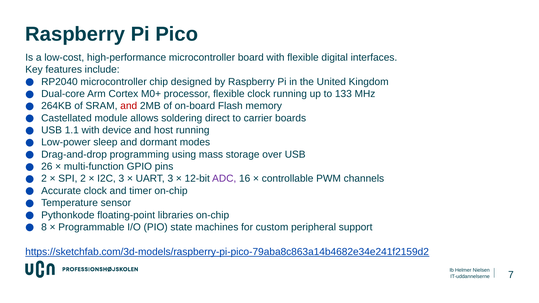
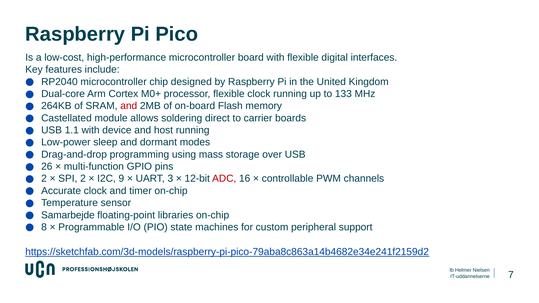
I2C 3: 3 -> 9 (121, 179)
ADC colour: purple -> red (224, 179)
Pythonkode: Pythonkode -> Samarbejde (68, 215)
